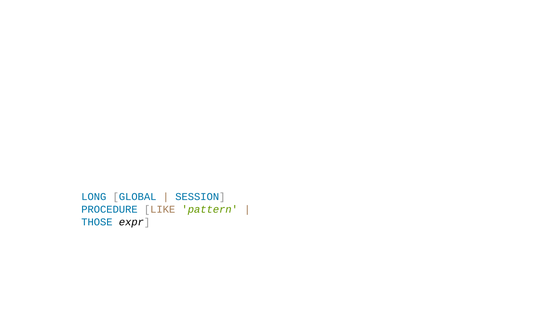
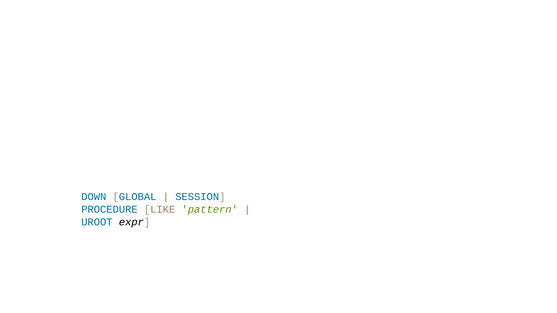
LONG: LONG -> DOWN (94, 197)
THOSE: THOSE -> UROOT (97, 222)
